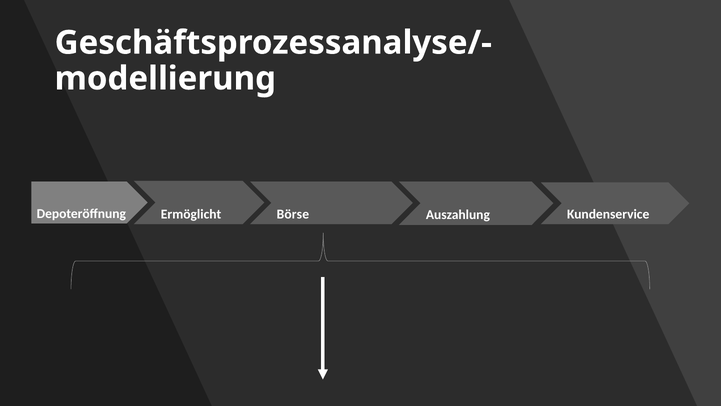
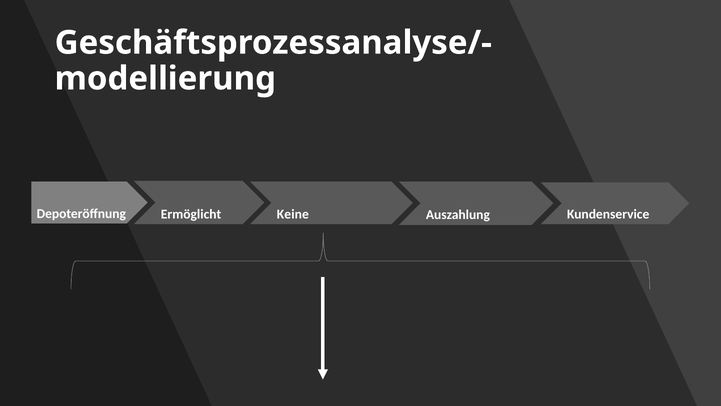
Börse: Börse -> Keine (293, 214)
